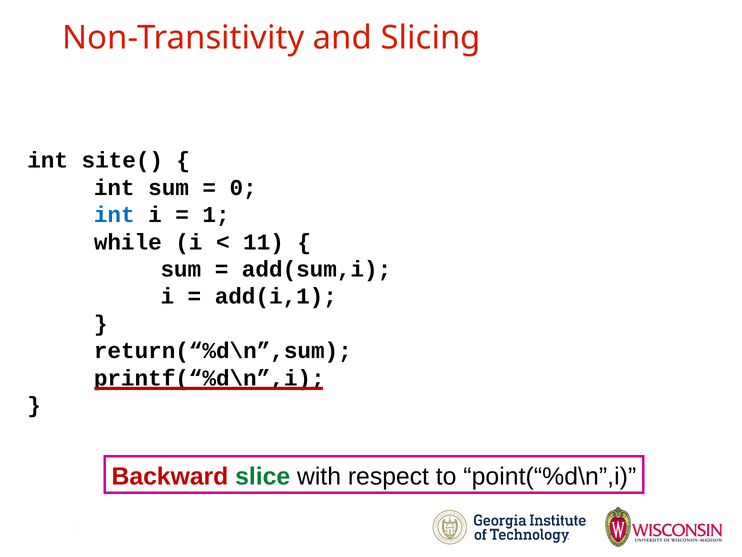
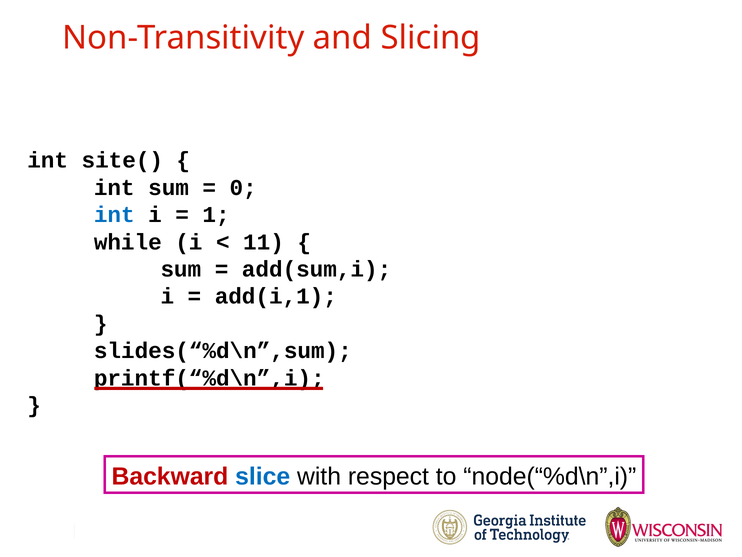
return(“%d\n”,sum: return(“%d\n”,sum -> slides(“%d\n”,sum (223, 351)
slice colour: green -> blue (263, 476)
point(“%d\n”,i: point(“%d\n”,i -> node(“%d\n”,i (550, 476)
